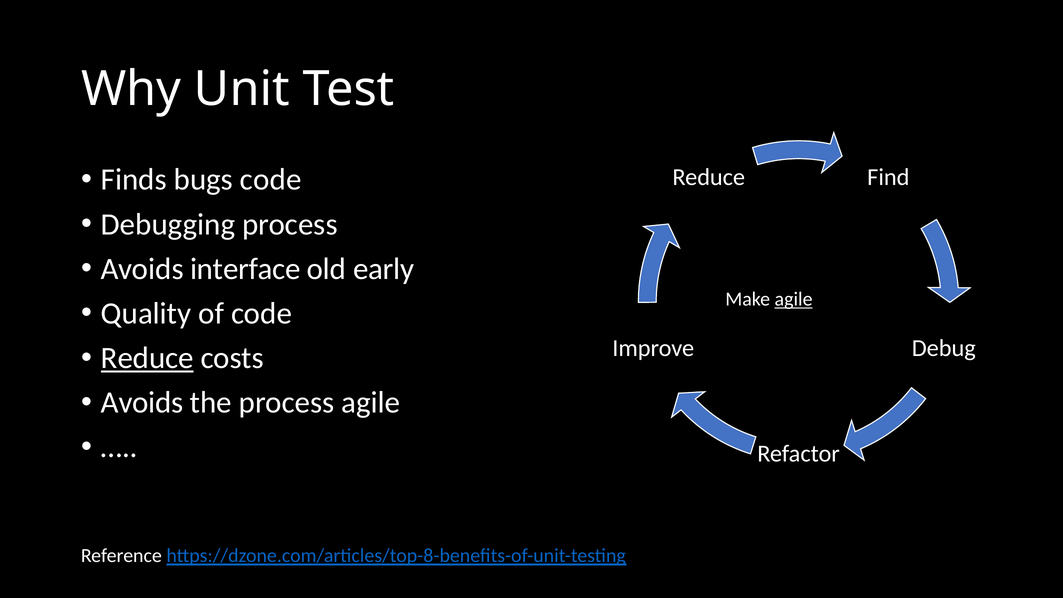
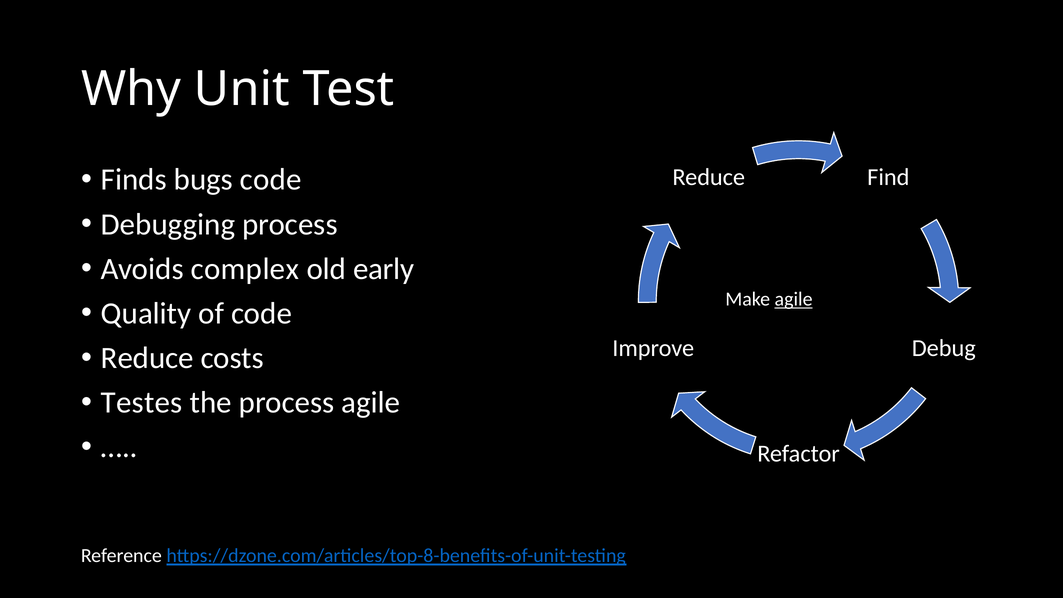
interface: interface -> complex (245, 269)
Reduce underline: present -> none (147, 358)
Avoids: Avoids -> Testes (142, 403)
